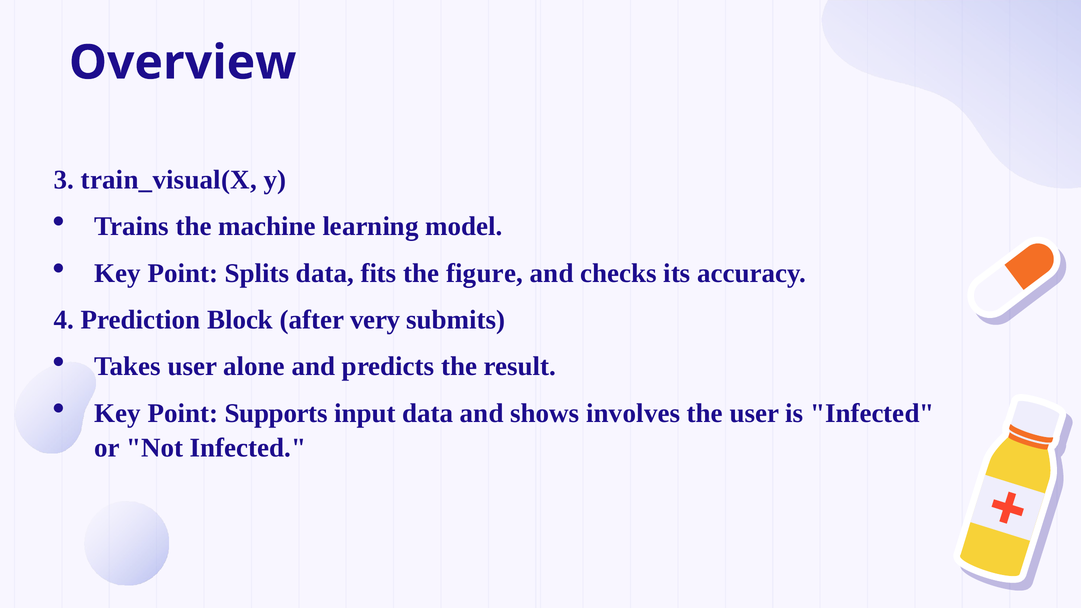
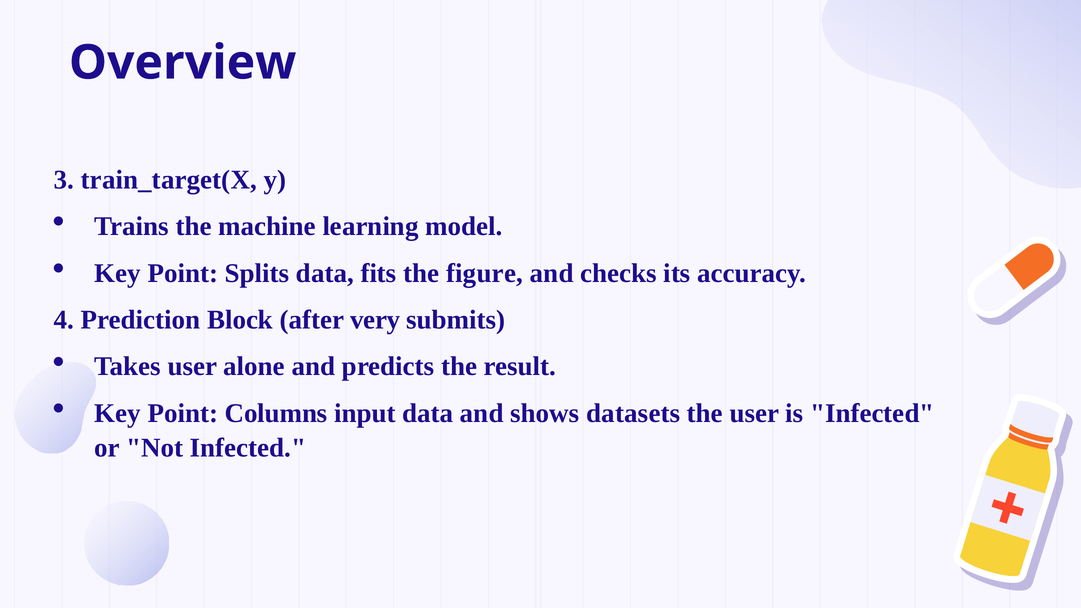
train_visual(X: train_visual(X -> train_target(X (169, 180)
Supports: Supports -> Columns (276, 413)
involves: involves -> datasets (633, 413)
